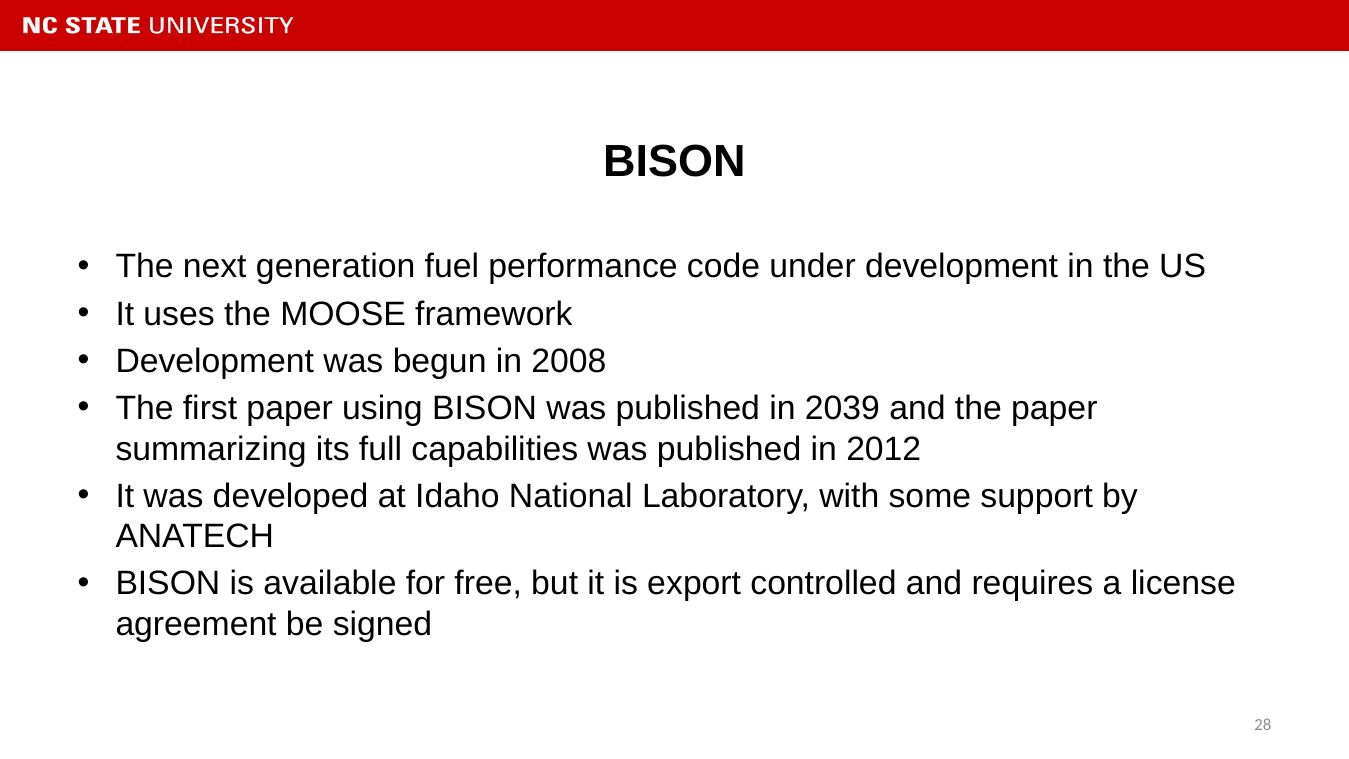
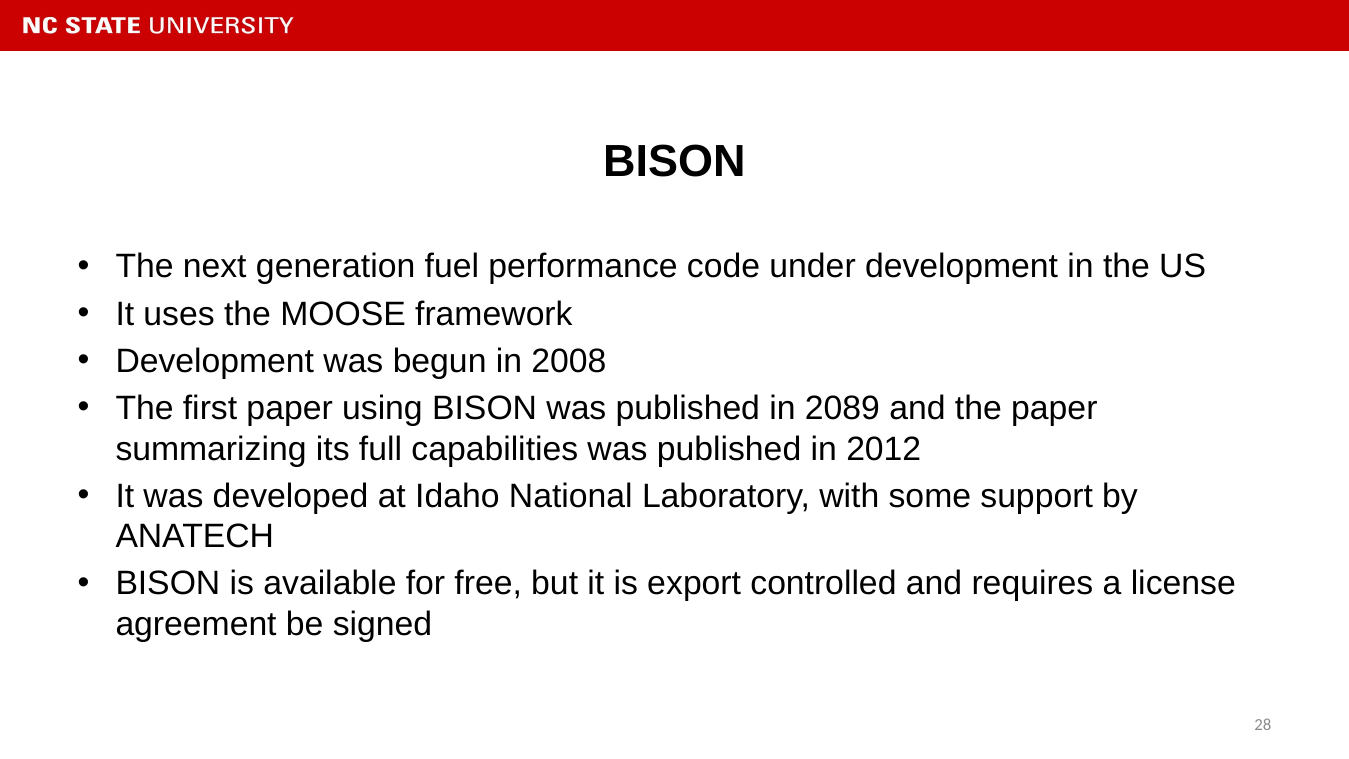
2039: 2039 -> 2089 (842, 408)
